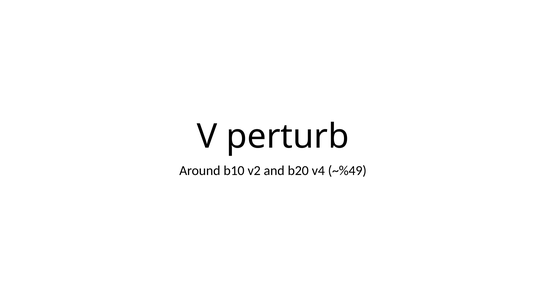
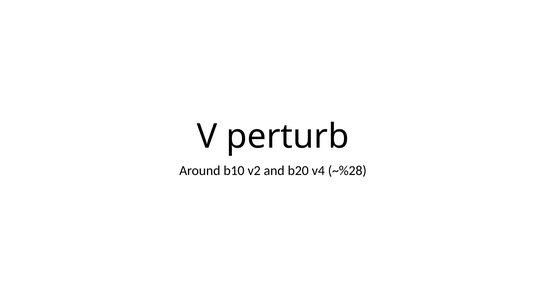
~%49: ~%49 -> ~%28 (347, 171)
